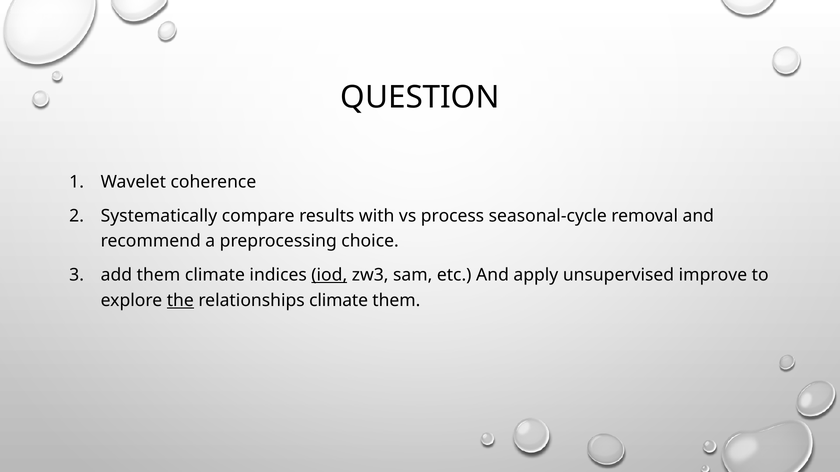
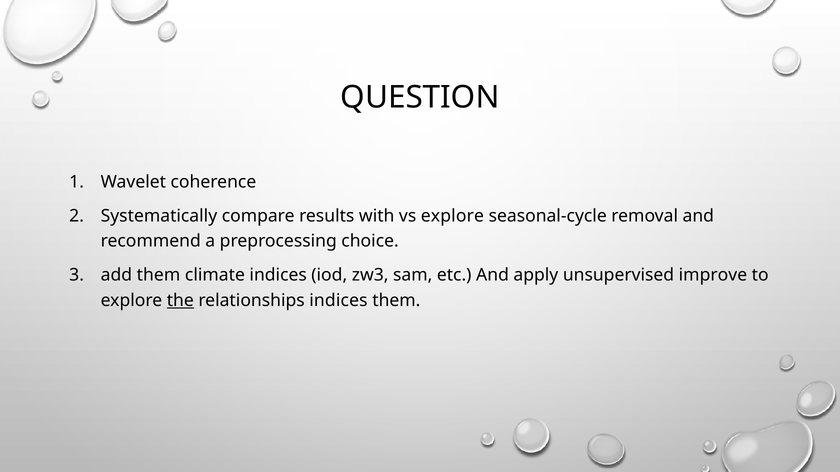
vs process: process -> explore (452, 216)
iod underline: present -> none (329, 275)
relationships climate: climate -> indices (338, 301)
